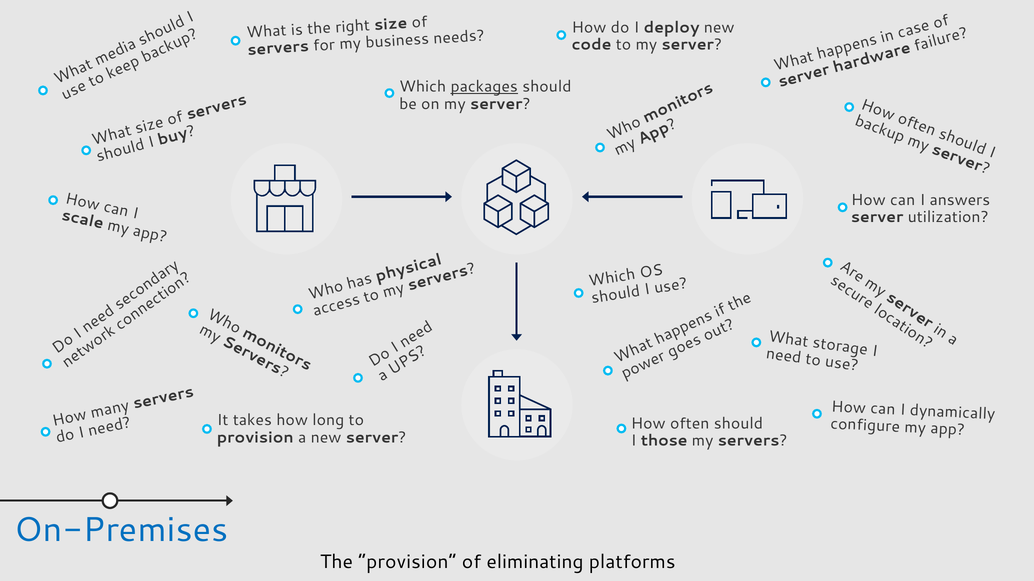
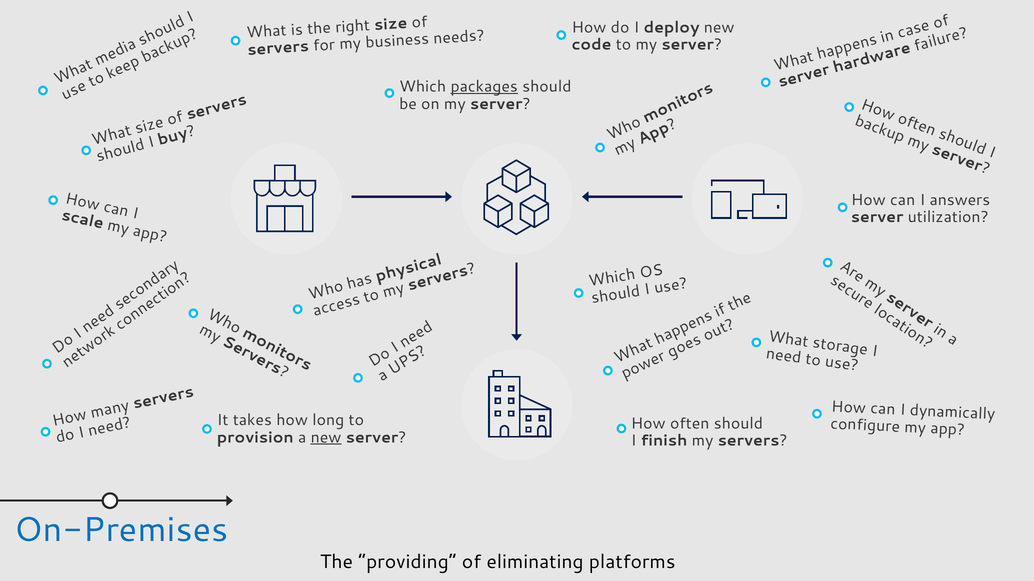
new underline: none -> present (326, 438)
those: those -> finish (664, 441)
The provision: provision -> providing (407, 562)
